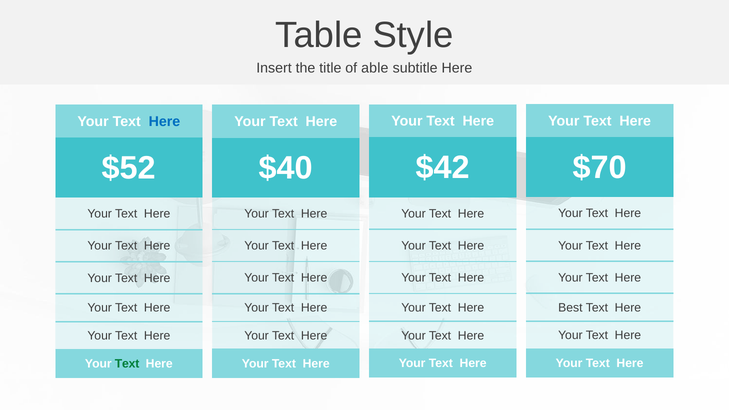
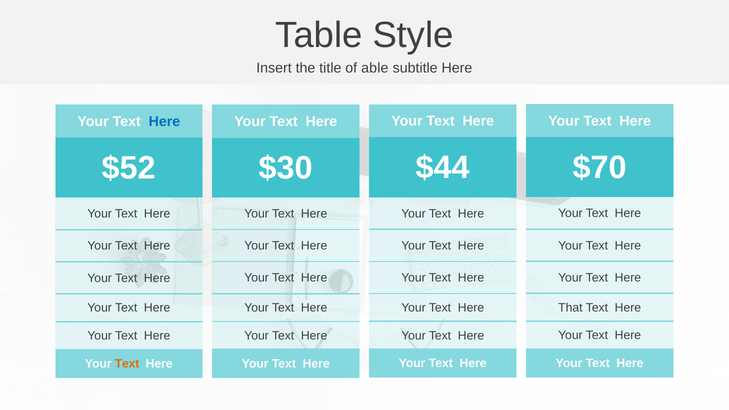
$42: $42 -> $44 (443, 168)
$40: $40 -> $30 (286, 168)
Best: Best -> That (570, 308)
Text colour: green -> orange (127, 364)
